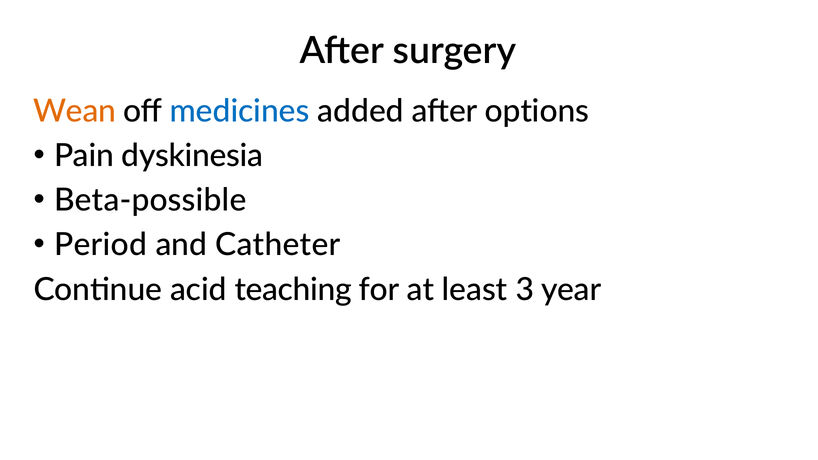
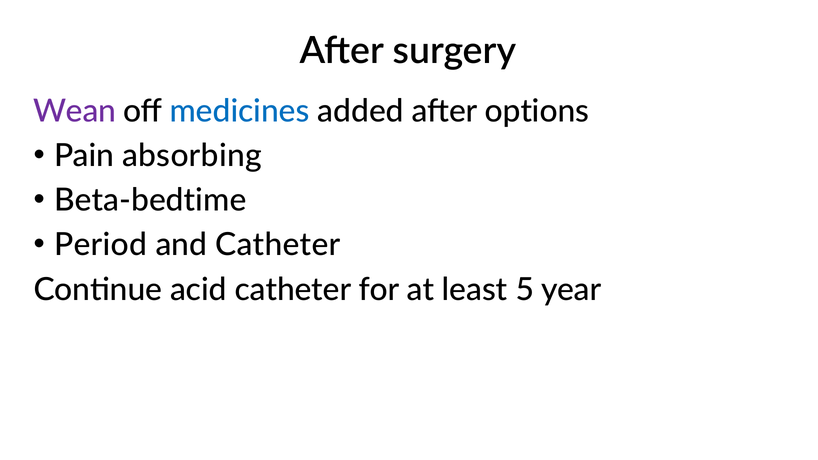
Wean colour: orange -> purple (75, 111)
dyskinesia: dyskinesia -> absorbing (192, 156)
Beta-possible: Beta-possible -> Beta-bedtime (150, 200)
acid teaching: teaching -> catheter (293, 290)
3: 3 -> 5 (525, 290)
